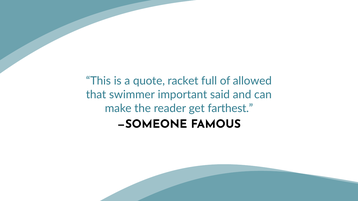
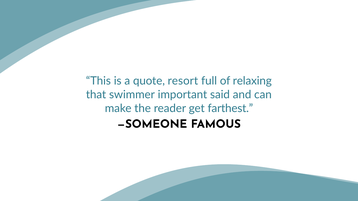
racket: racket -> resort (183, 81)
allowed: allowed -> relaxing (252, 81)
